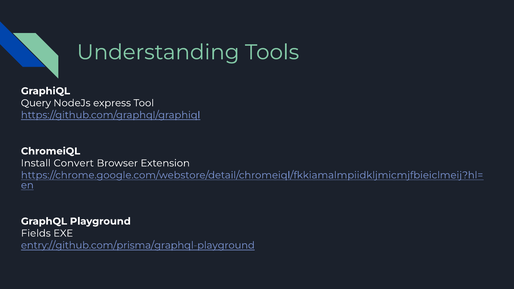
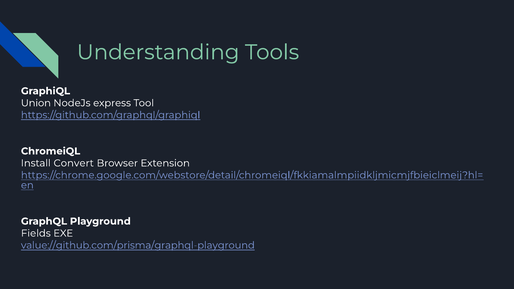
Query: Query -> Union (36, 103)
entry://github.com/prisma/graphql-playground: entry://github.com/prisma/graphql-playground -> value://github.com/prisma/graphql-playground (138, 245)
